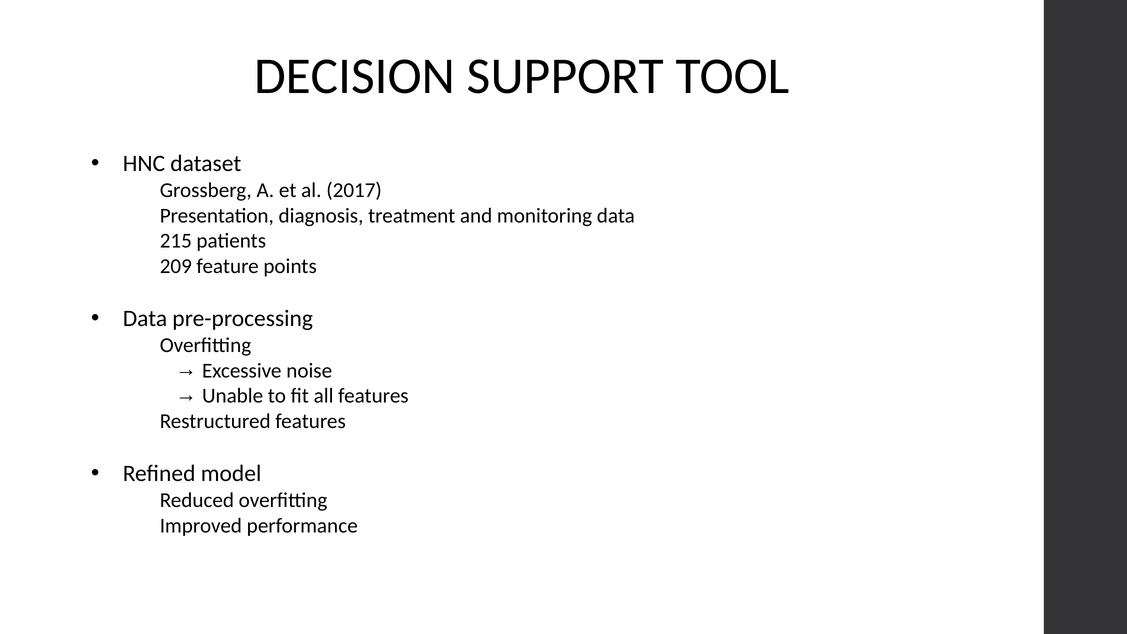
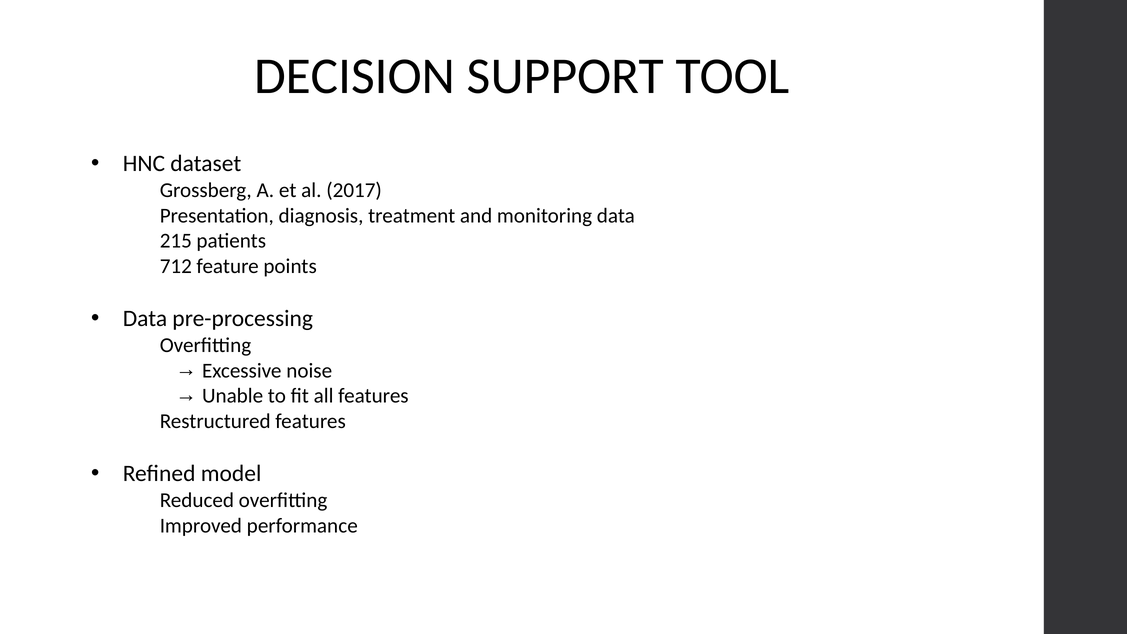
209: 209 -> 712 (176, 266)
